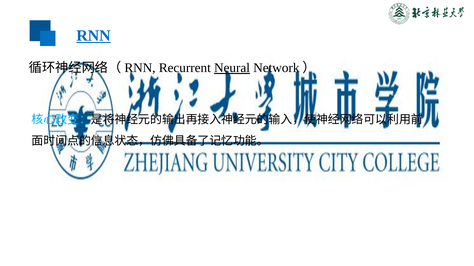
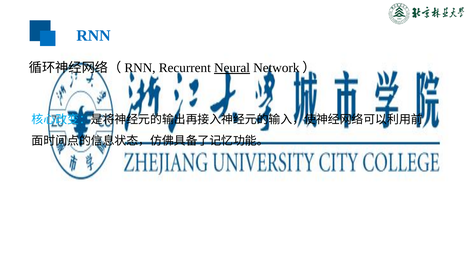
RNN underline: present -> none (93, 36)
